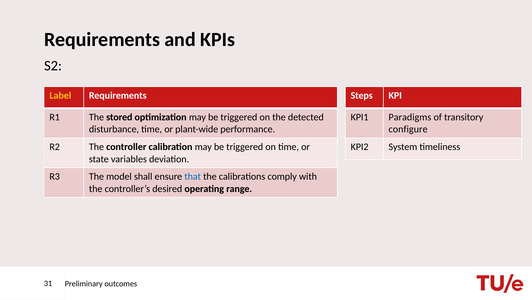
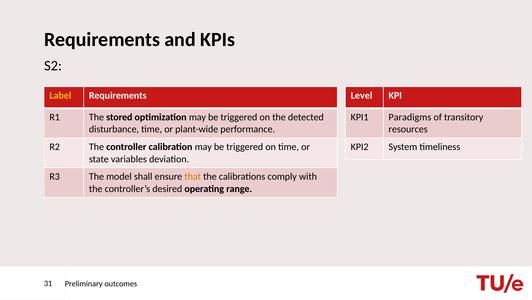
Steps: Steps -> Level (362, 95)
configure: configure -> resources (408, 129)
that colour: blue -> orange (193, 176)
